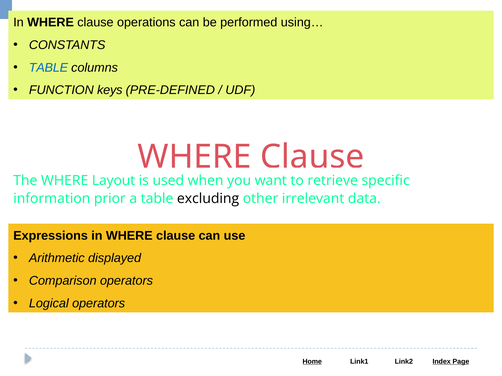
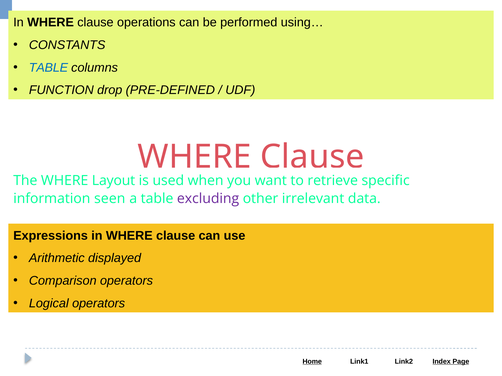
keys: keys -> drop (110, 90)
prior: prior -> seen (110, 199)
excluding colour: black -> purple (208, 199)
